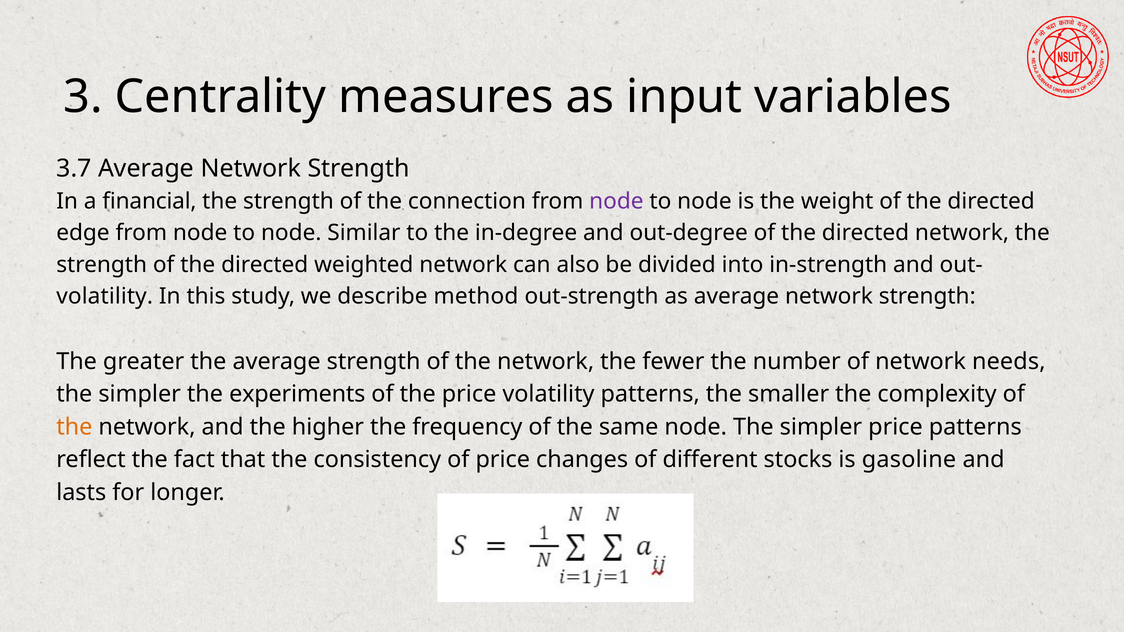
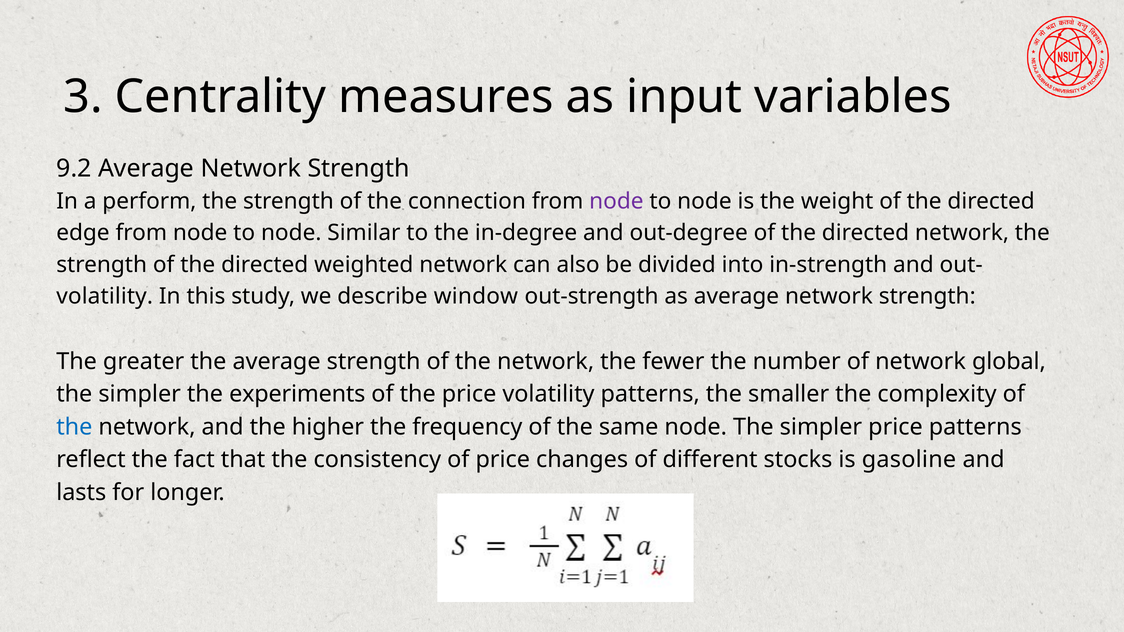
3.7: 3.7 -> 9.2 (74, 168)
financial: financial -> perform (149, 201)
method: method -> window (476, 296)
needs: needs -> global (1009, 362)
the colour: orange -> blue (74, 427)
